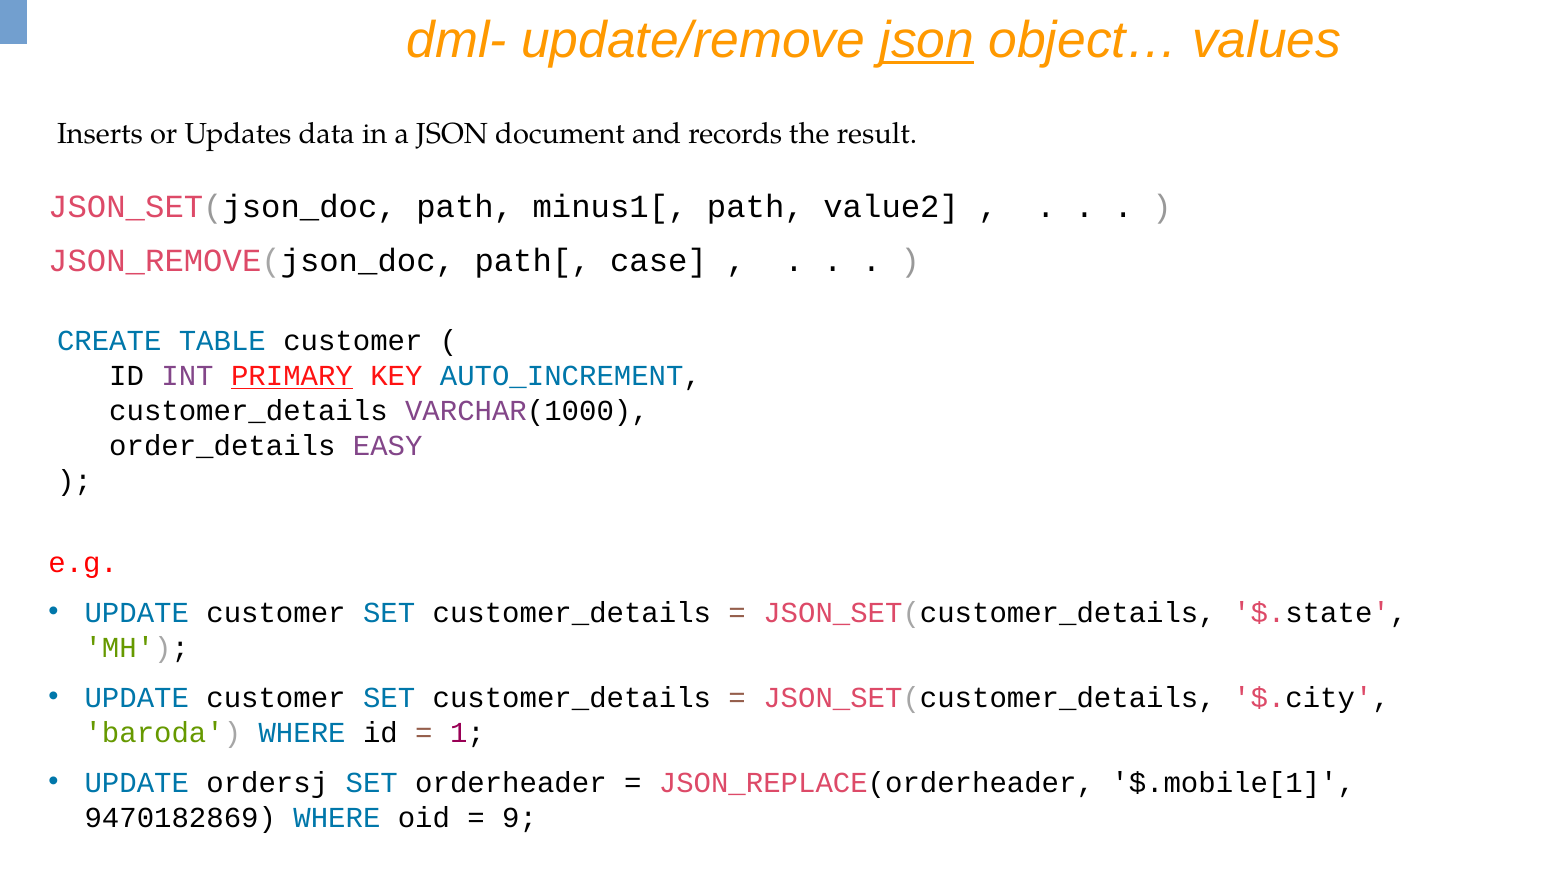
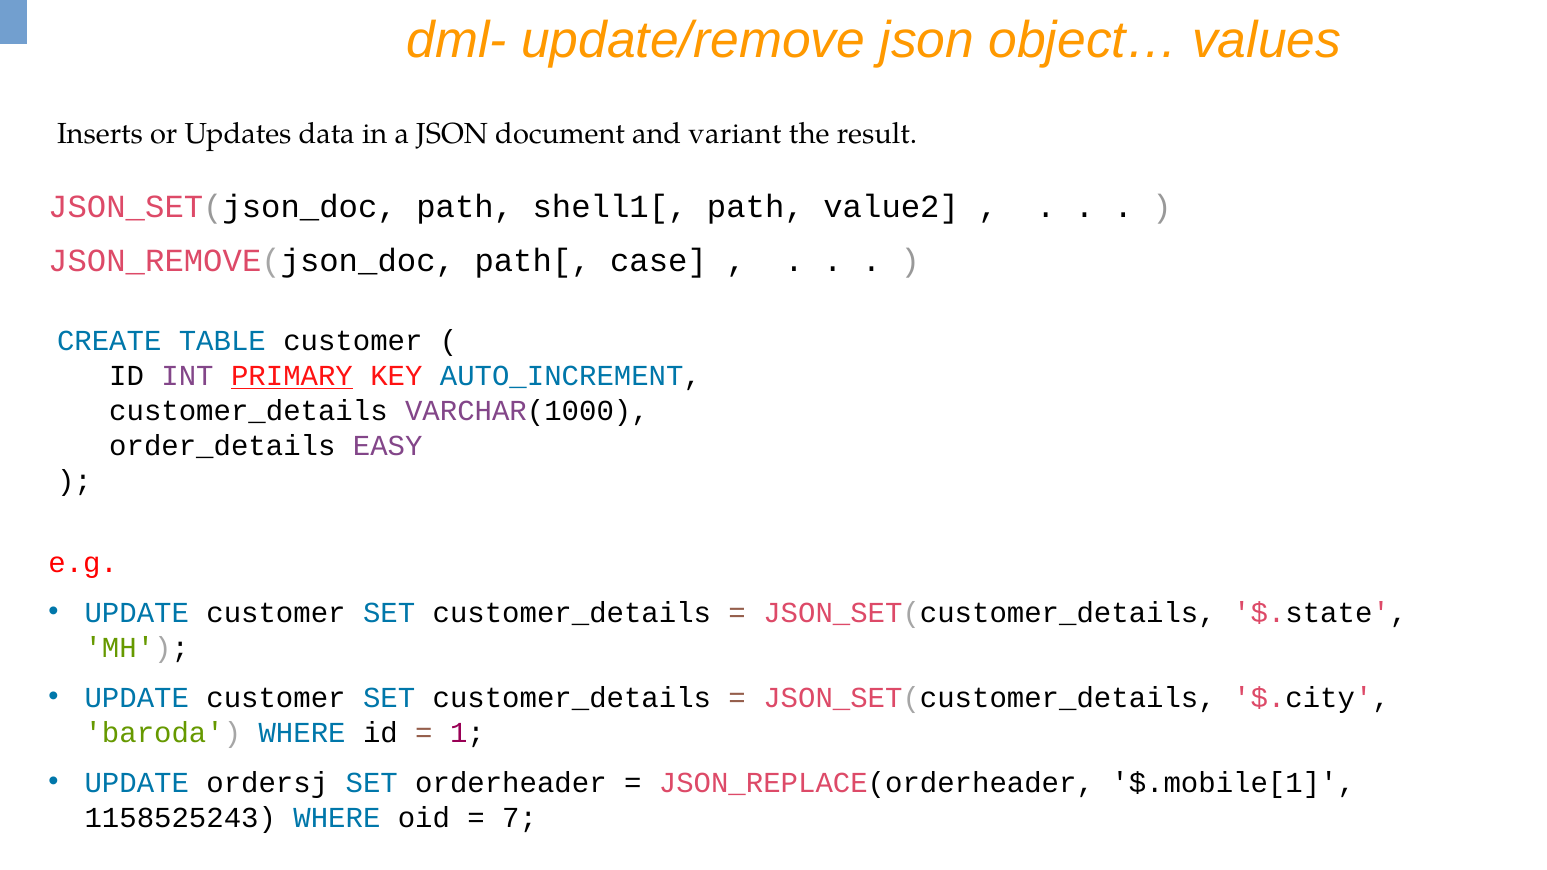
json underline: present -> none (927, 40)
records: records -> variant (735, 133)
minus1[: minus1[ -> shell1[ (610, 207)
9470182869: 9470182869 -> 1158525243 (180, 818)
9: 9 -> 7 (520, 818)
